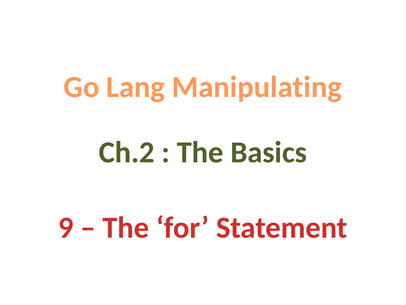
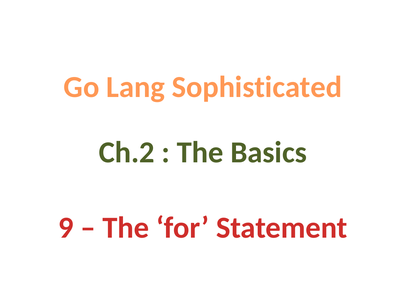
Manipulating: Manipulating -> Sophisticated (257, 87)
